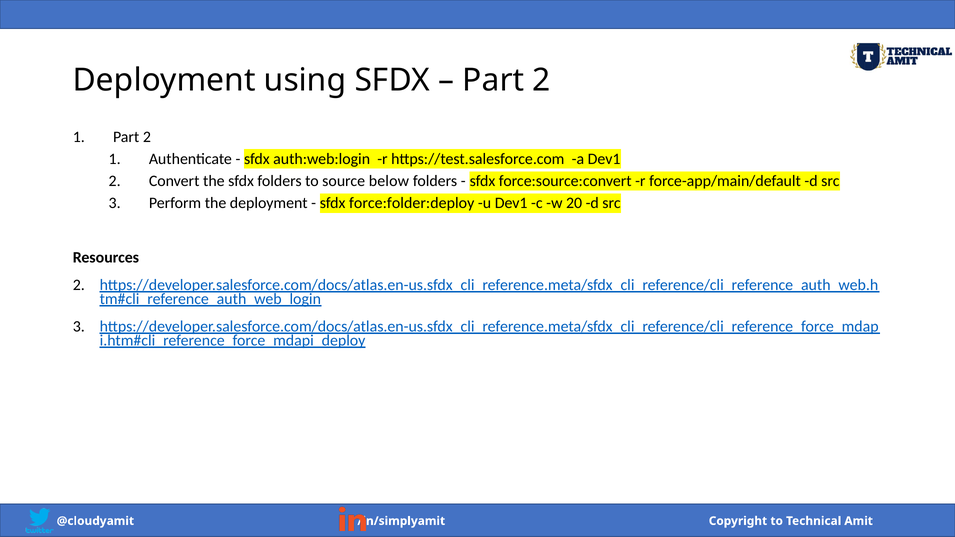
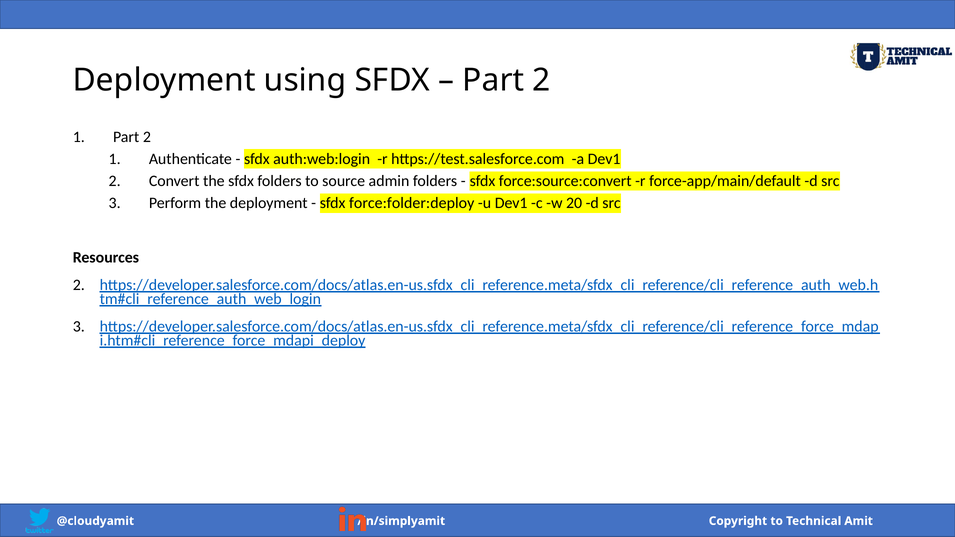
below: below -> admin (389, 181)
